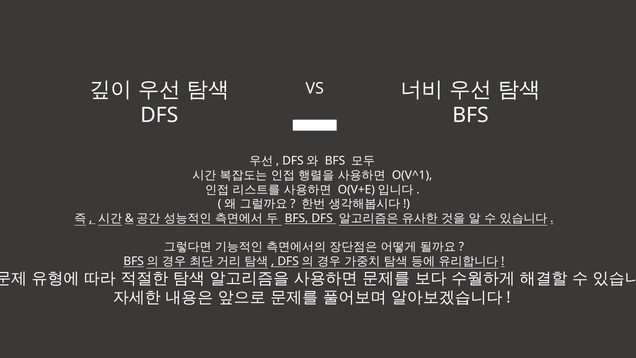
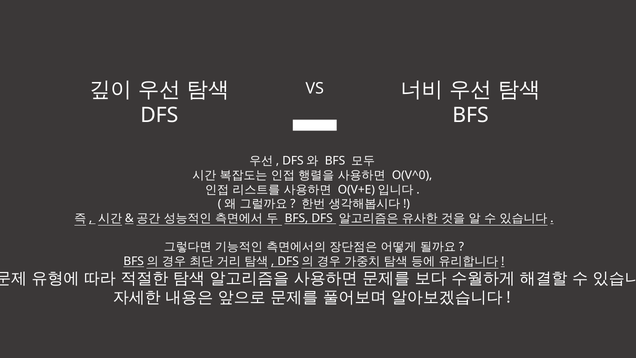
O(V^1: O(V^1 -> O(V^0 (412, 175)
